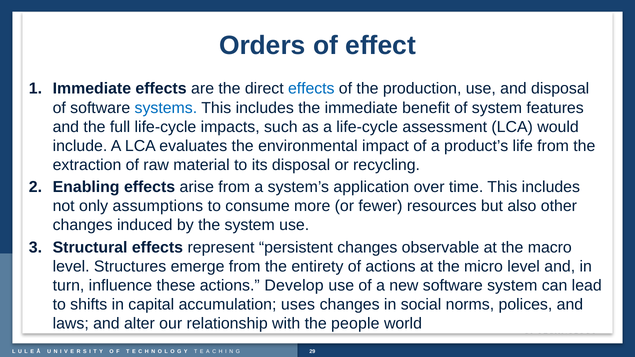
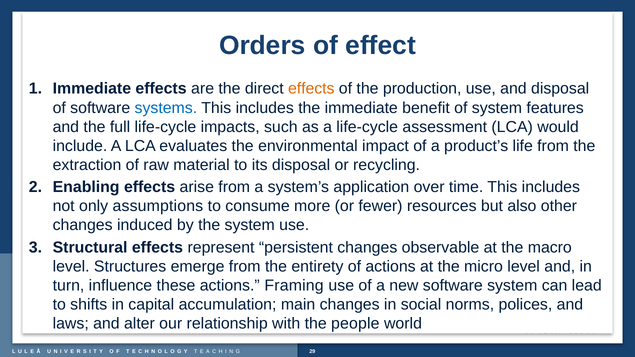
effects colour: blue -> orange (311, 89)
Develop: Develop -> Framing (294, 286)
uses: uses -> main (298, 305)
